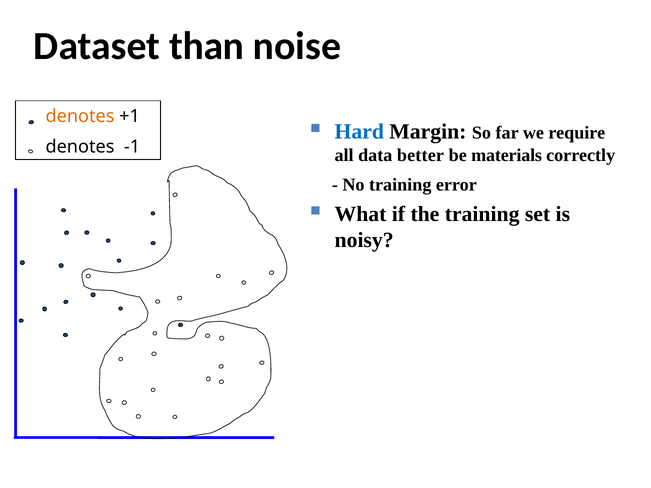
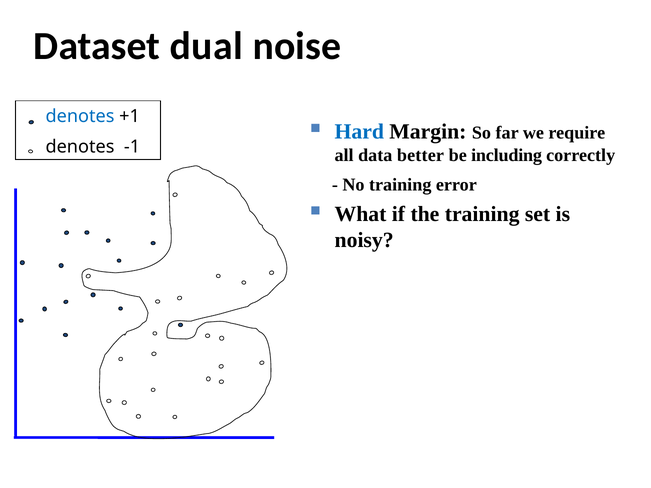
than: than -> dual (206, 46)
denotes colour: orange -> blue (80, 116)
materials: materials -> including (507, 155)
